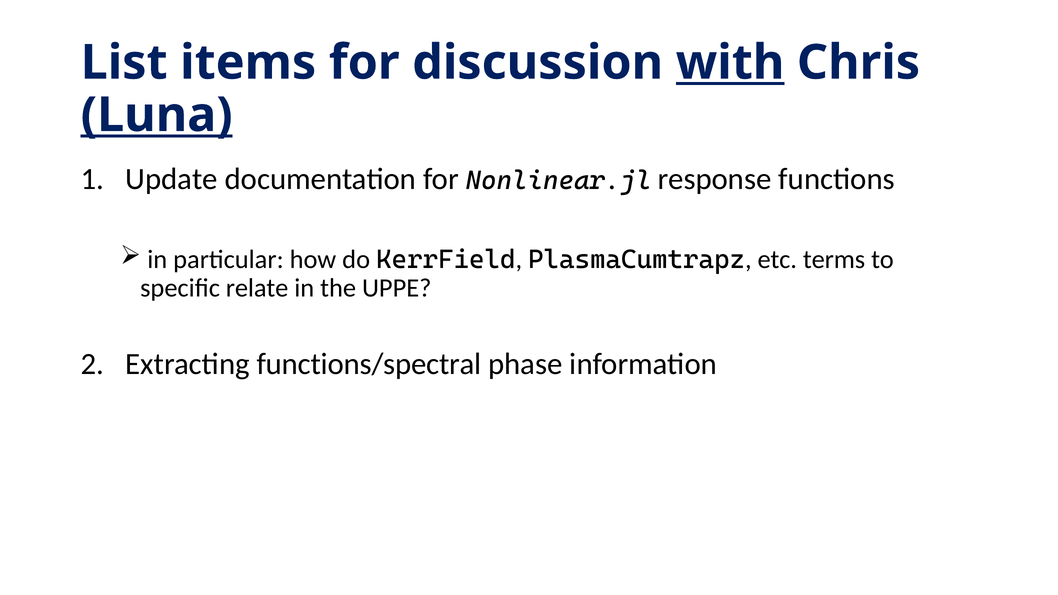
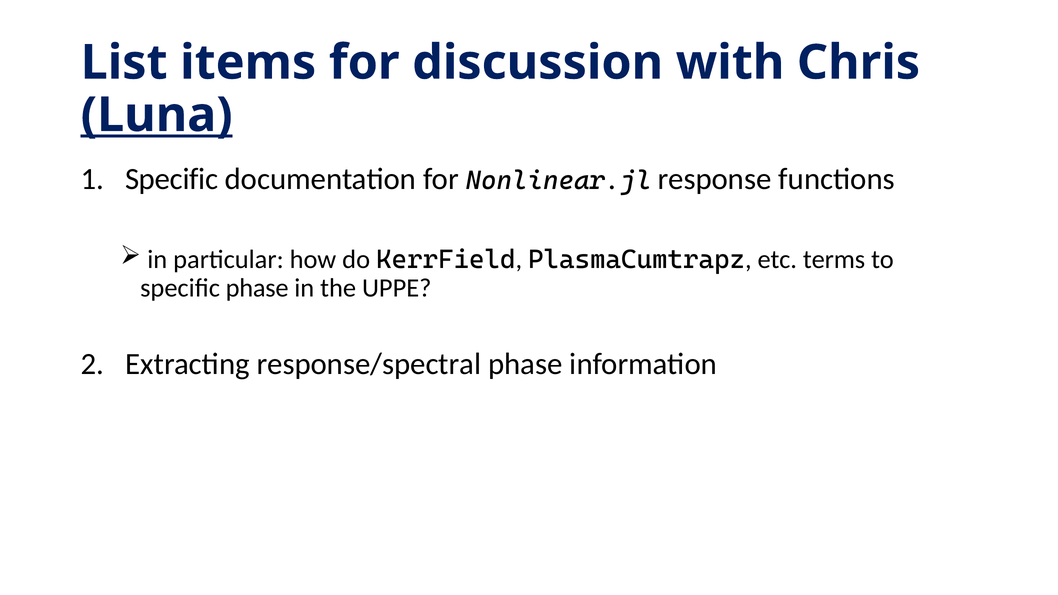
with underline: present -> none (730, 63)
Update: Update -> Specific (172, 179)
specific relate: relate -> phase (257, 288)
functions/spectral: functions/spectral -> response/spectral (369, 364)
